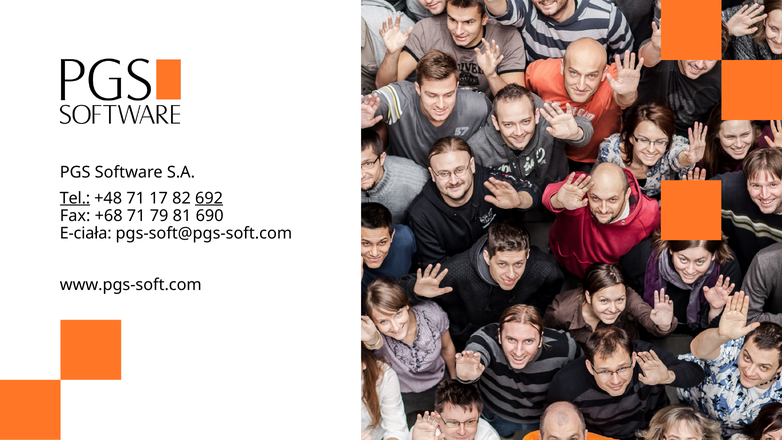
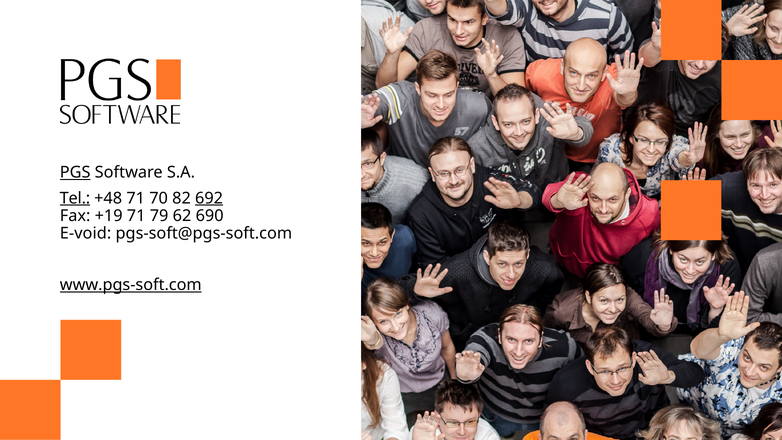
PGS underline: none -> present (75, 172)
17: 17 -> 70 (159, 198)
+68: +68 -> +19 (109, 216)
81: 81 -> 62 (182, 216)
E-ciała: E-ciała -> E-void (86, 233)
www.pgs-soft.com underline: none -> present (131, 285)
